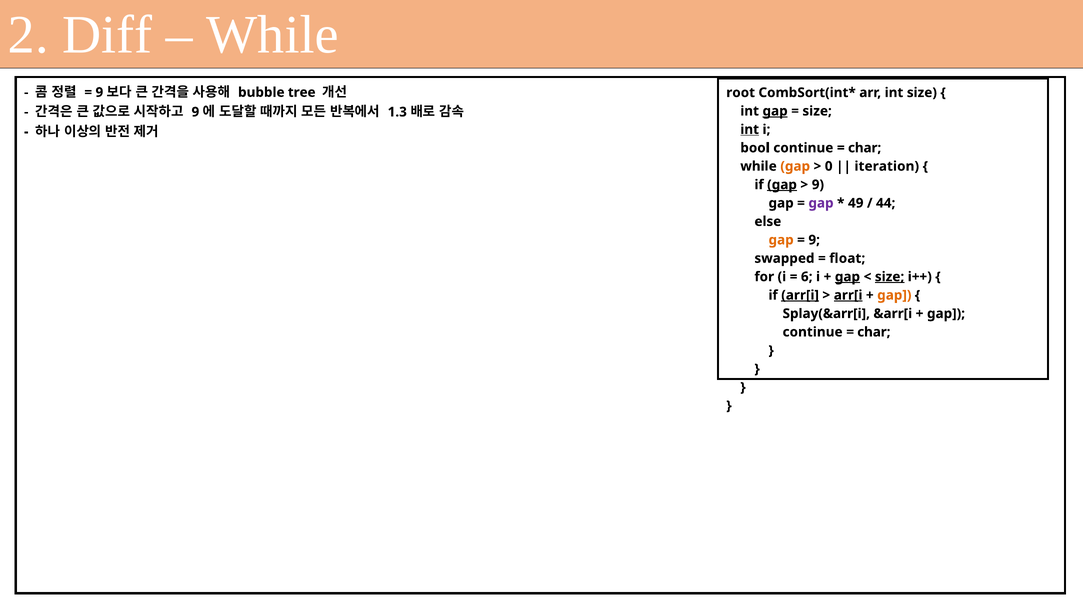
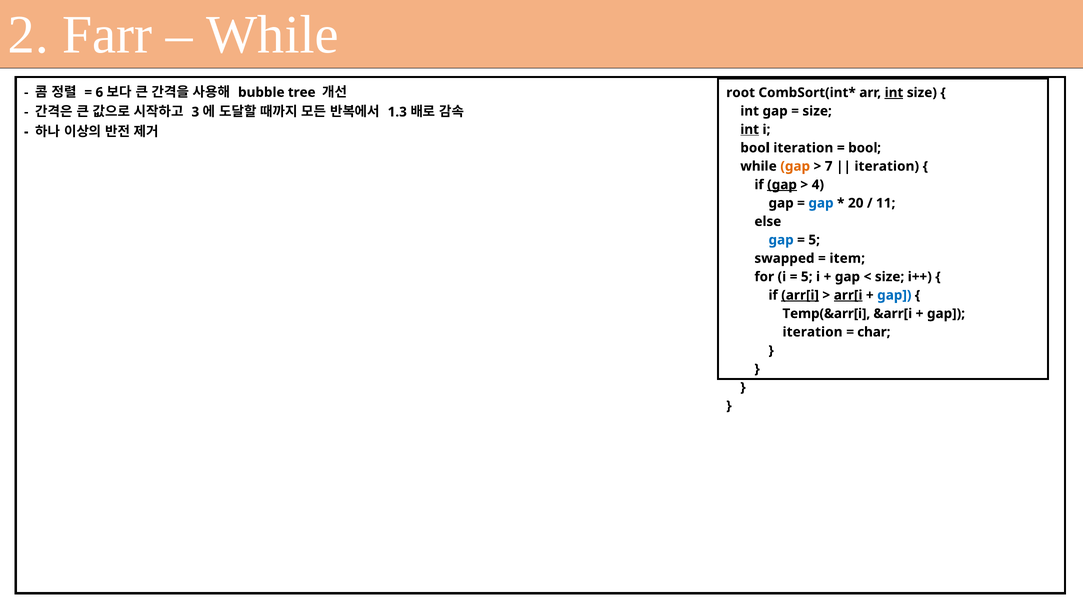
Diff: Diff -> Farr (107, 35)
9: 9 -> 6 (99, 92)
int underline: none -> present (894, 93)
gap underline: present -> none (775, 111)
9: 9 -> 3 (195, 112)
bool continue: continue -> iteration (803, 148)
char: char -> bool (865, 148)
0: 0 -> 7 (829, 166)
9: 9 -> 4 (818, 185)
gap colour: purple -> blue (821, 203)
49: 49 -> 20 (856, 203)
44: 44 -> 11 (886, 203)
gap colour: orange -> blue (781, 240)
9: 9 -> 5 (814, 240)
float: float -> item (847, 258)
6: 6 -> 5 (807, 277)
gap underline: present -> none (847, 277)
size underline: present -> none (890, 277)
gap colour: orange -> blue (894, 295)
Splay(&arr[i: Splay(&arr[i -> Temp(&arr[i (826, 314)
continue: continue -> iteration (813, 332)
